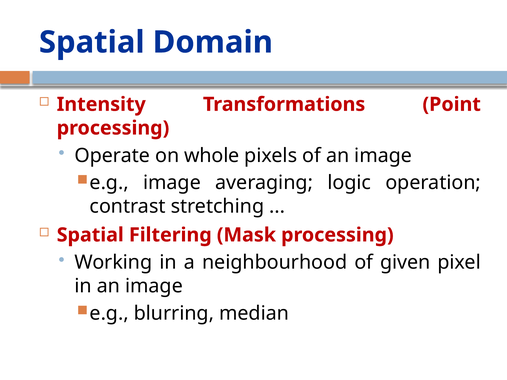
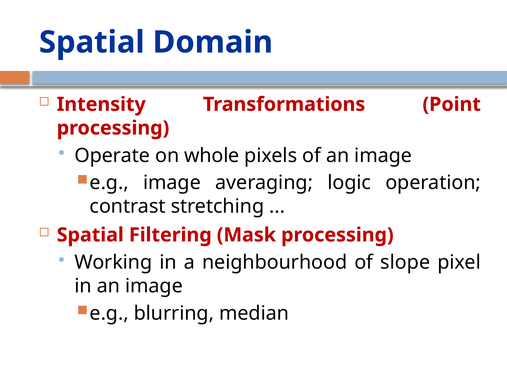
given: given -> slope (405, 263)
